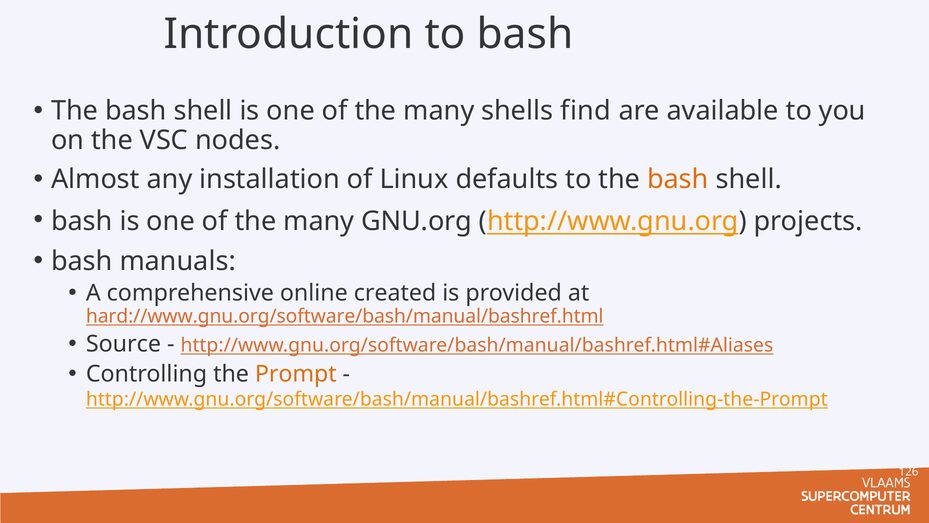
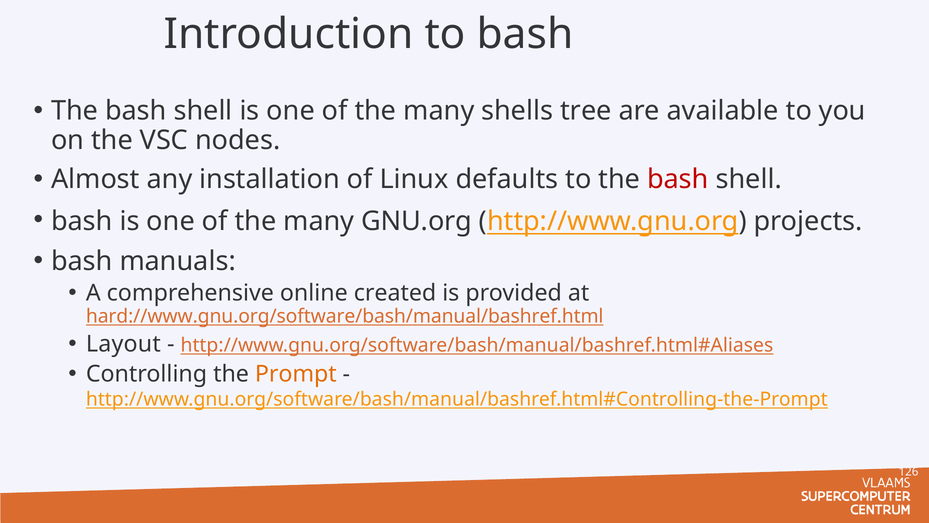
find: find -> tree (586, 111)
bash colour: orange -> red (678, 179)
Source: Source -> Layout (123, 344)
